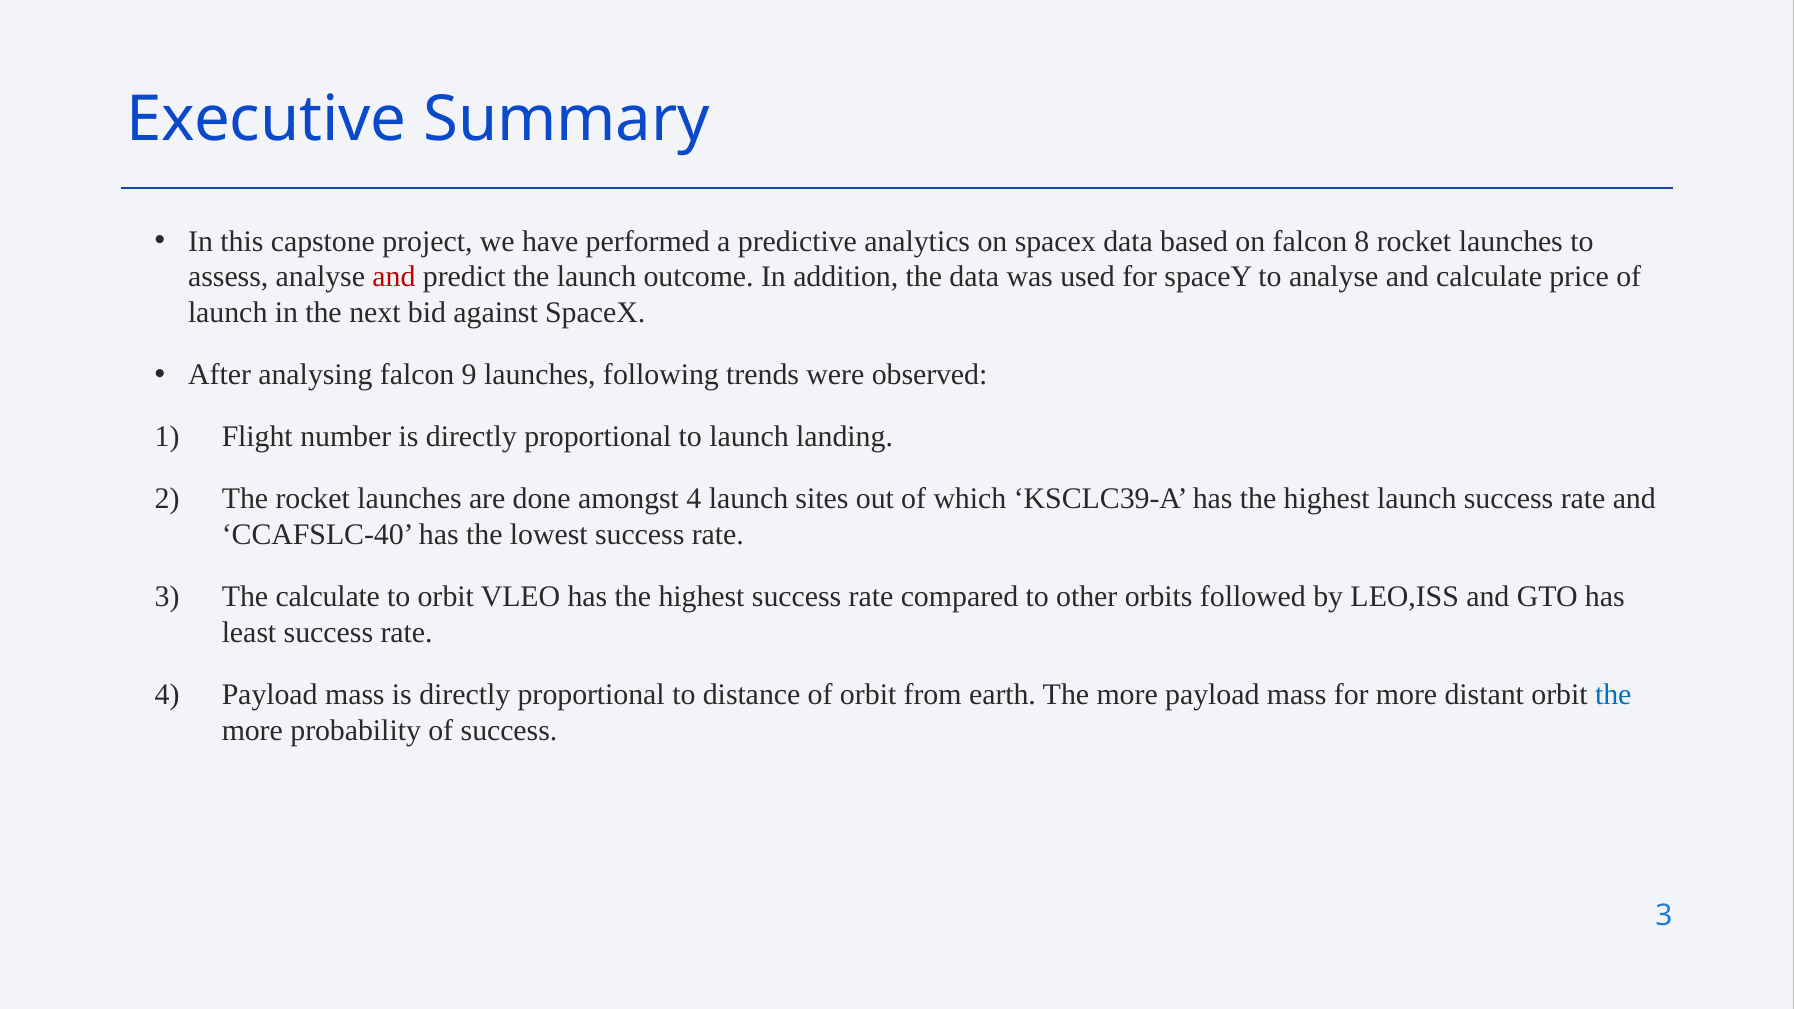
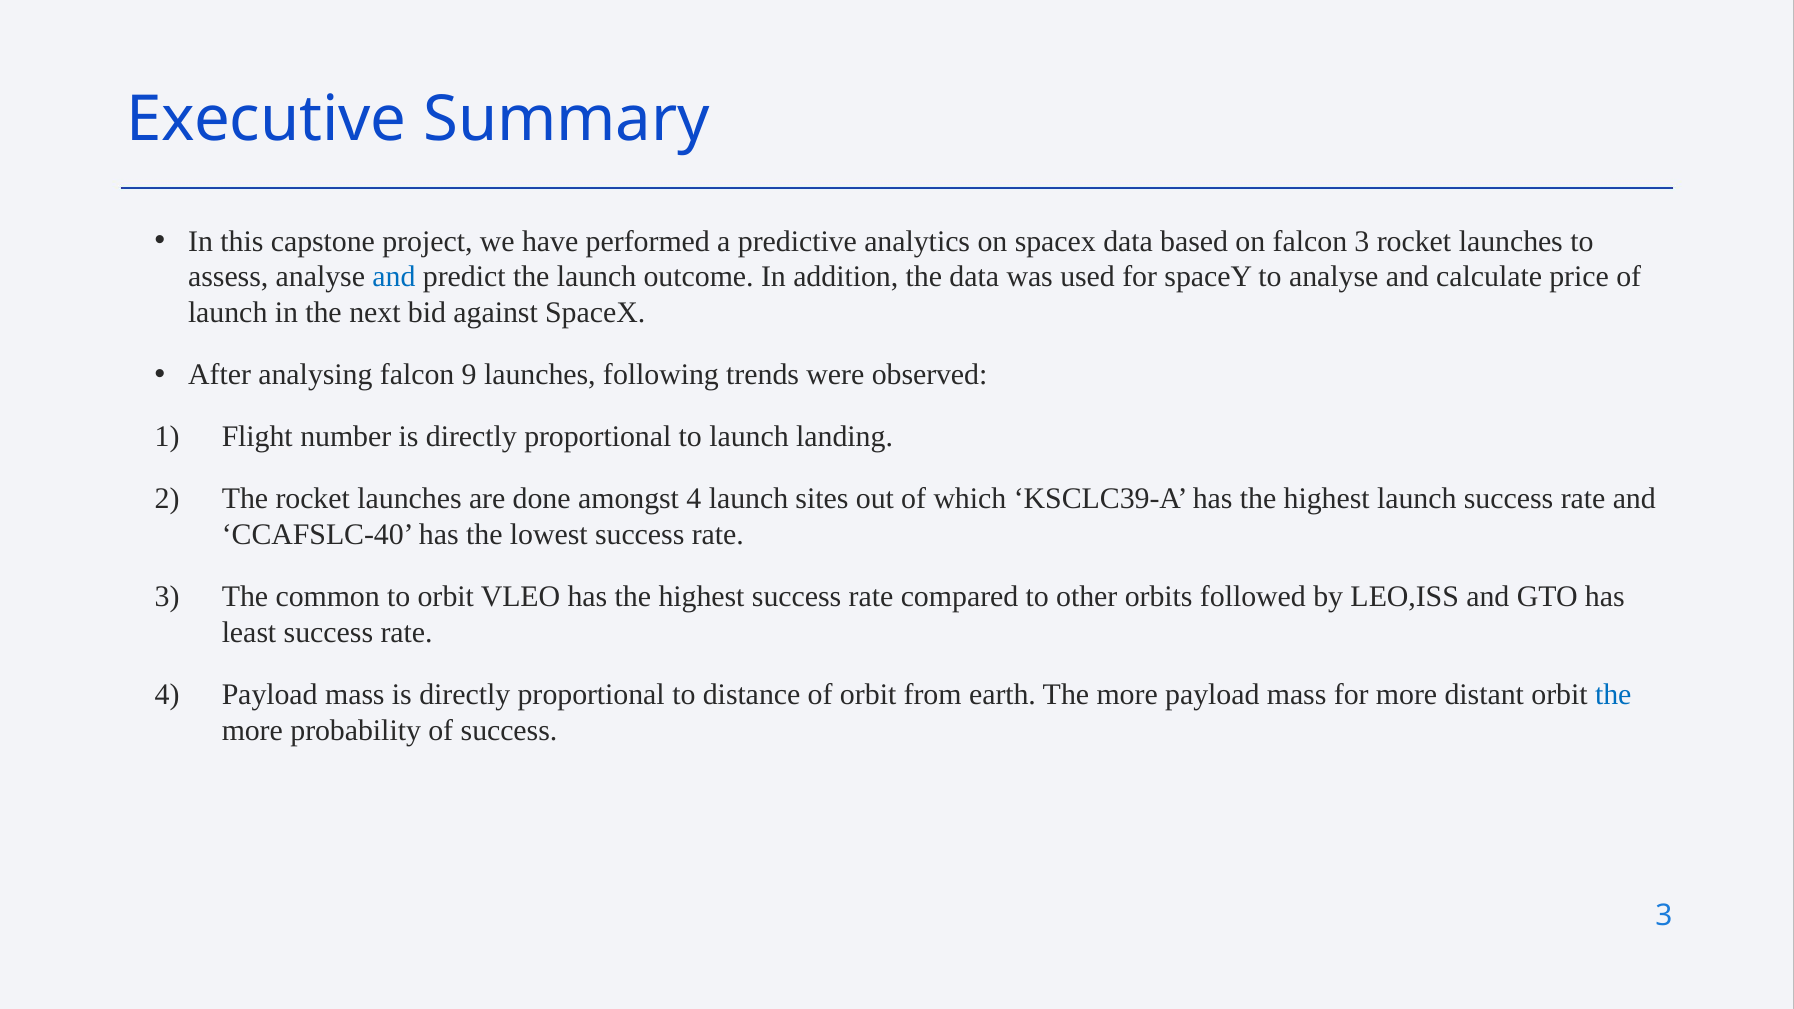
falcon 8: 8 -> 3 (1362, 241)
and colour: red -> blue (394, 277)
The calculate: calculate -> common (328, 597)
